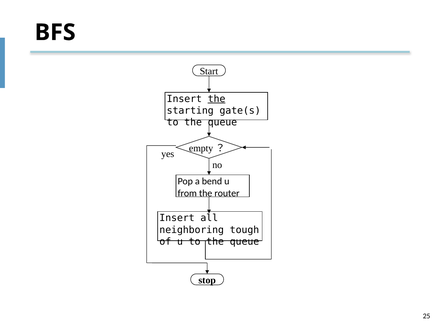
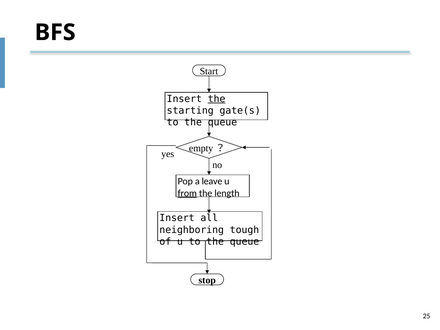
bend: bend -> leave (212, 181)
from underline: none -> present (187, 193)
router: router -> length (227, 193)
